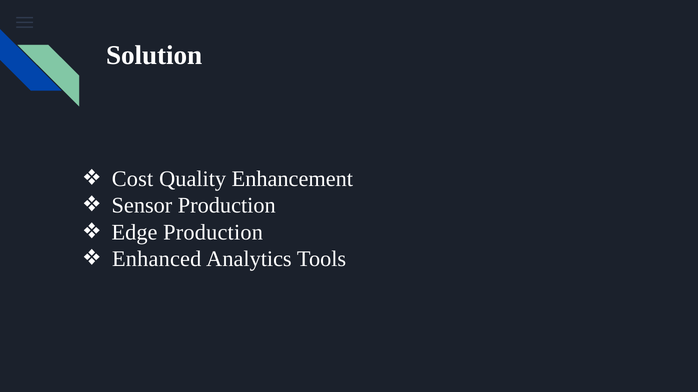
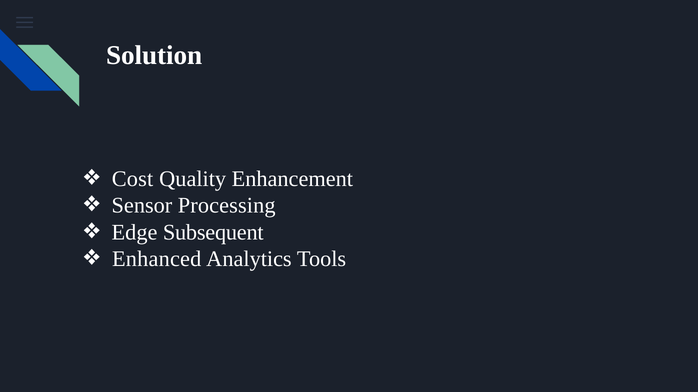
Sensor Production: Production -> Processing (227, 206)
Edge Production: Production -> Subsequent (213, 233)
